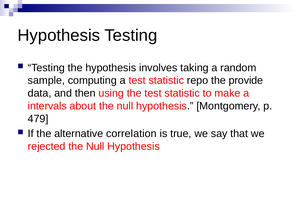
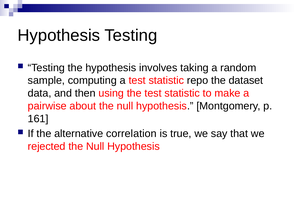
provide: provide -> dataset (246, 80)
intervals: intervals -> pairwise (47, 106)
479: 479 -> 161 (38, 119)
